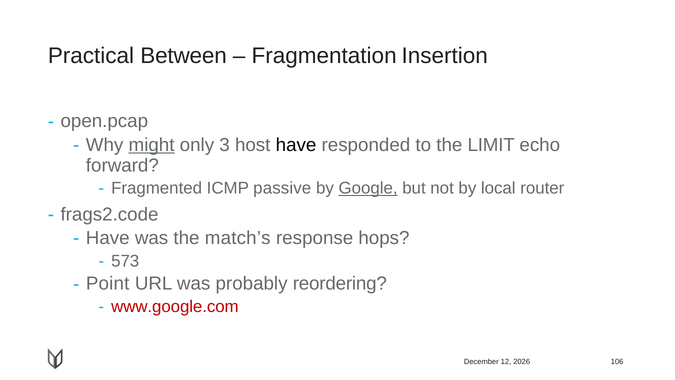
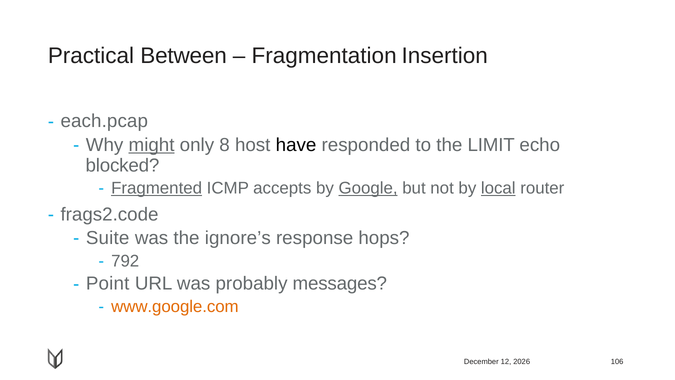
open.pcap: open.pcap -> each.pcap (104, 121)
3: 3 -> 8 (225, 145)
forward: forward -> blocked (122, 165)
Fragmented underline: none -> present (157, 188)
passive: passive -> accepts (282, 188)
local underline: none -> present (498, 188)
Have: Have -> Suite (108, 238)
match’s: match’s -> ignore’s (238, 238)
573: 573 -> 792 (125, 261)
reordering: reordering -> messages (340, 284)
www.google.com colour: red -> orange (175, 306)
